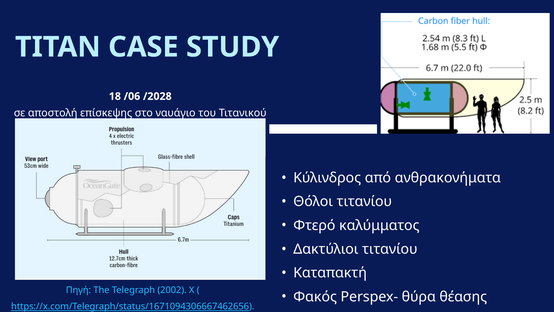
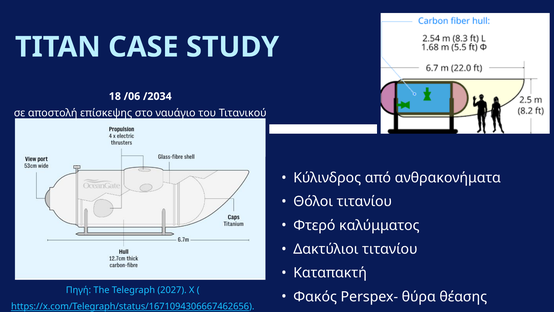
/2028: /2028 -> /2034 (157, 96)
2002: 2002 -> 2027 (172, 290)
